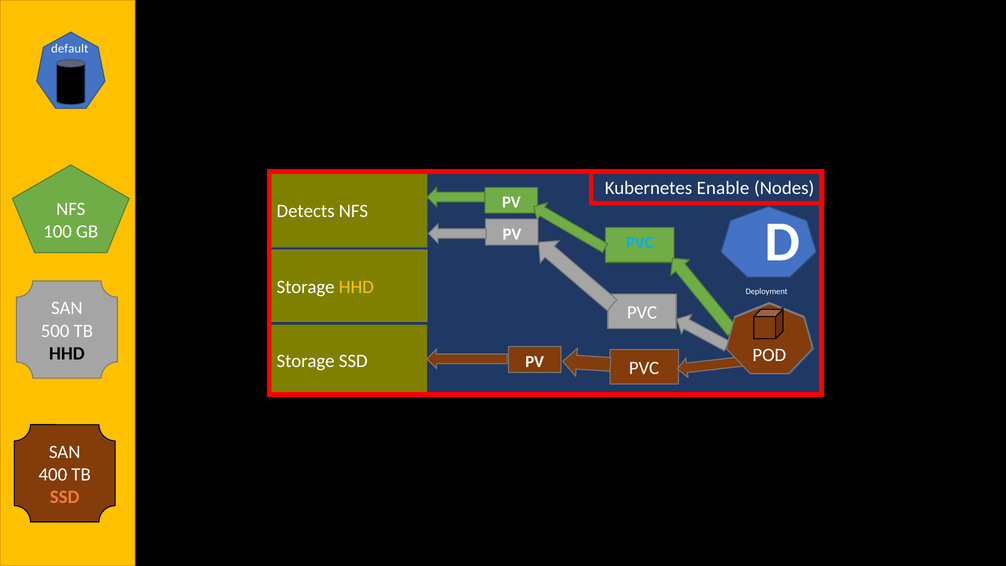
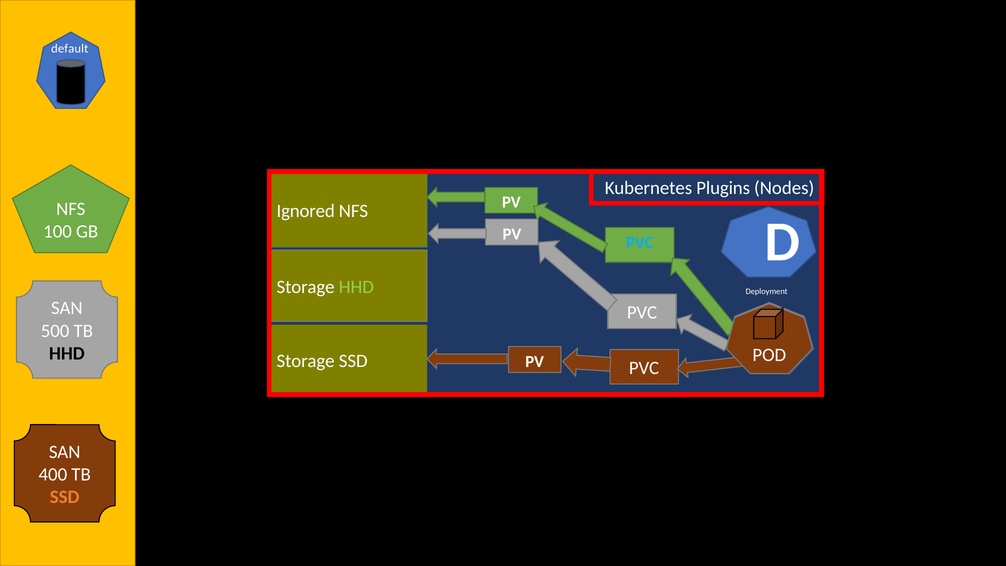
Enable: Enable -> Plugins (723, 188)
Detects: Detects -> Ignored (306, 211)
HHD colour: yellow -> light green (356, 287)
